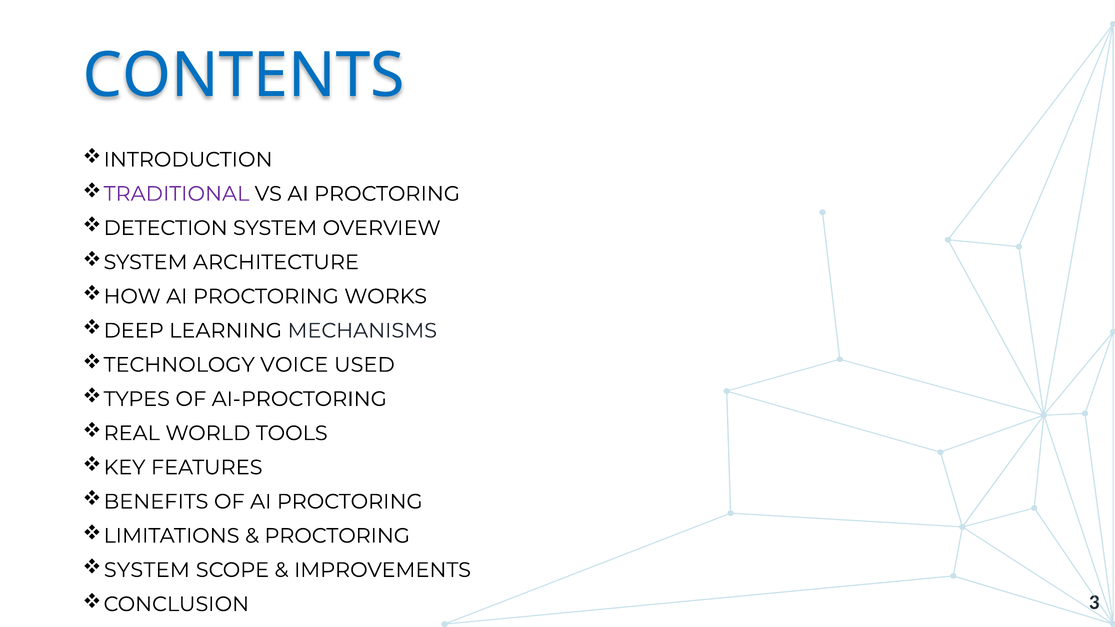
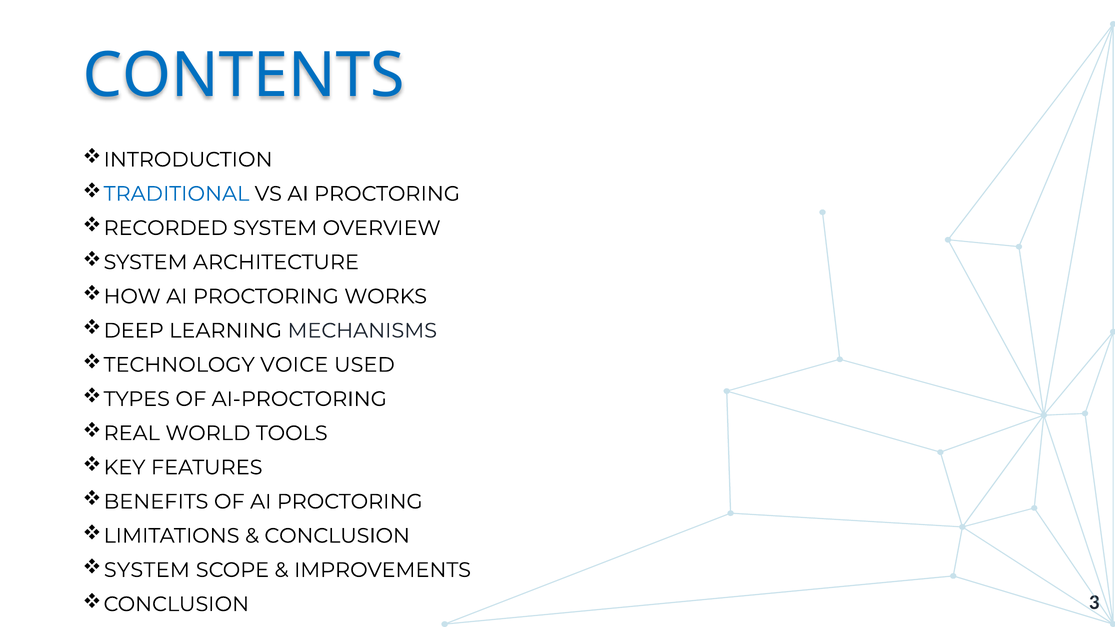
TRADITIONAL colour: purple -> blue (176, 194)
DETECTION: DETECTION -> RECORDED (166, 228)
PROCTORING: PROCTORING -> CONCLUSION (337, 536)
